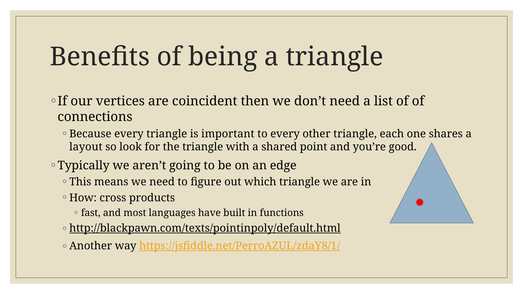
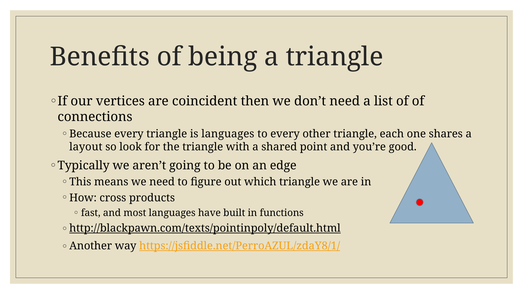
is important: important -> languages (228, 134)
